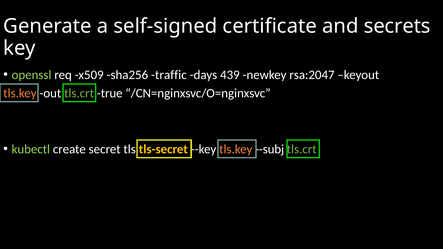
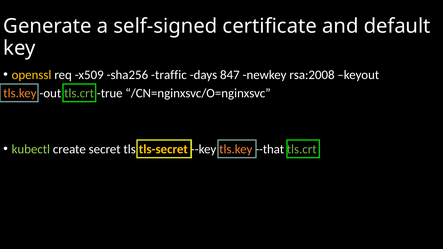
secrets: secrets -> default (397, 26)
openssl colour: light green -> yellow (32, 75)
439: 439 -> 847 (230, 75)
rsa:2047: rsa:2047 -> rsa:2008 (312, 75)
--subj: --subj -> --that (270, 149)
